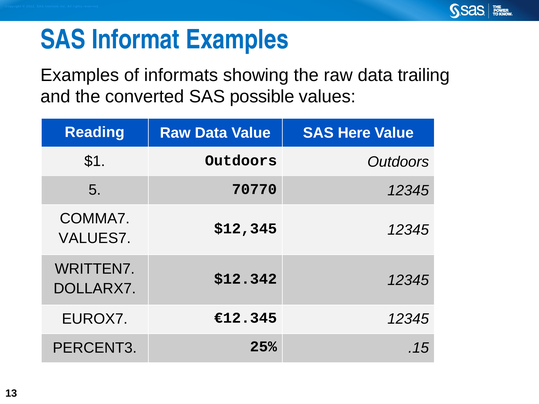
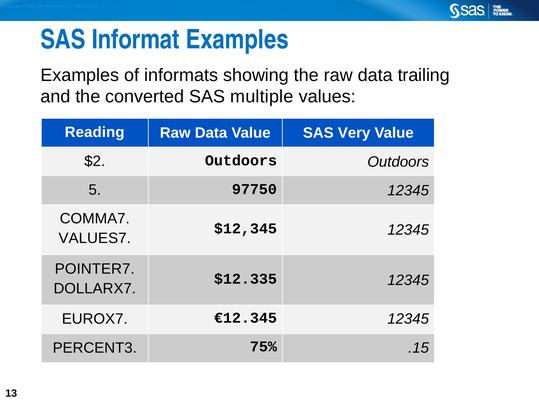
possible: possible -> multiple (262, 97)
Here: Here -> Very (354, 133)
$1: $1 -> $2 (95, 161)
70770: 70770 -> 97750 (254, 189)
WRITTEN7: WRITTEN7 -> POINTER7 (95, 269)
$12.342: $12.342 -> $12.335 (245, 279)
25%: 25% -> 75% (263, 347)
